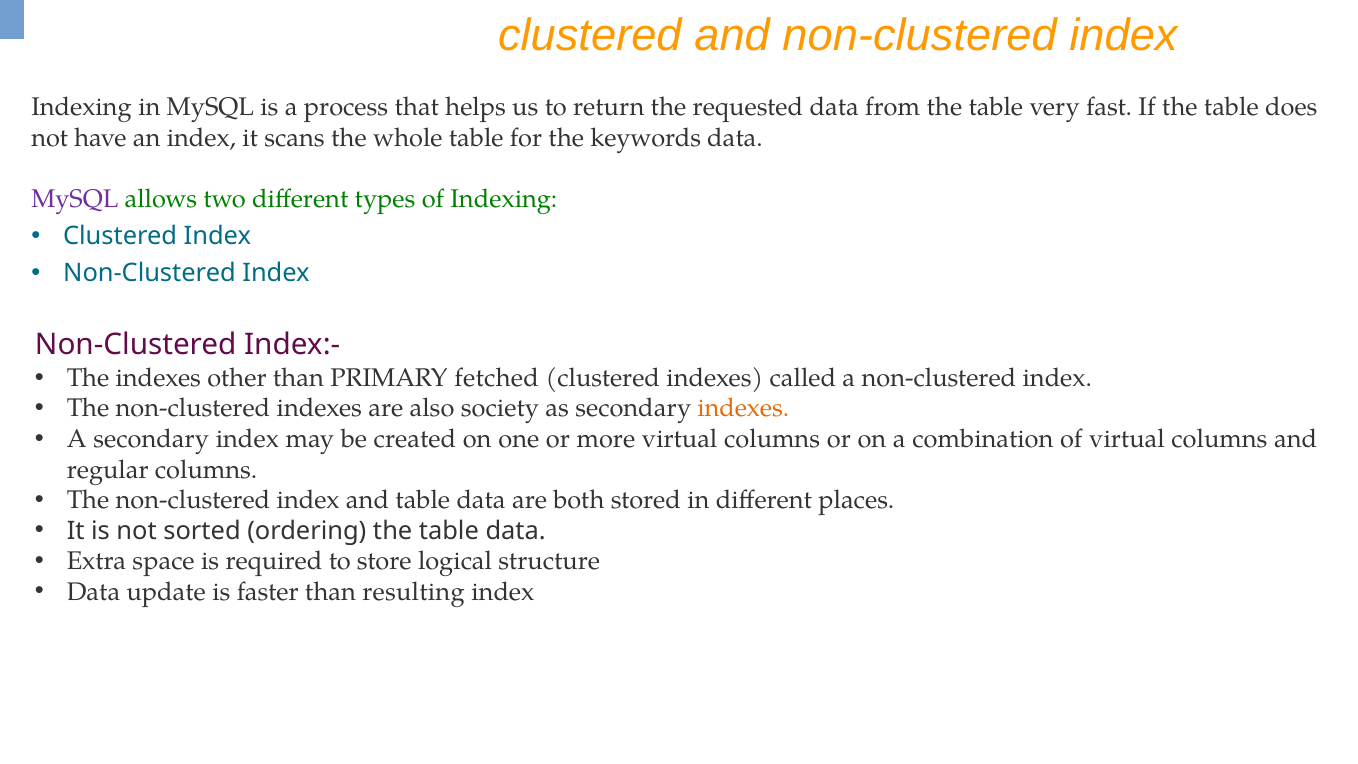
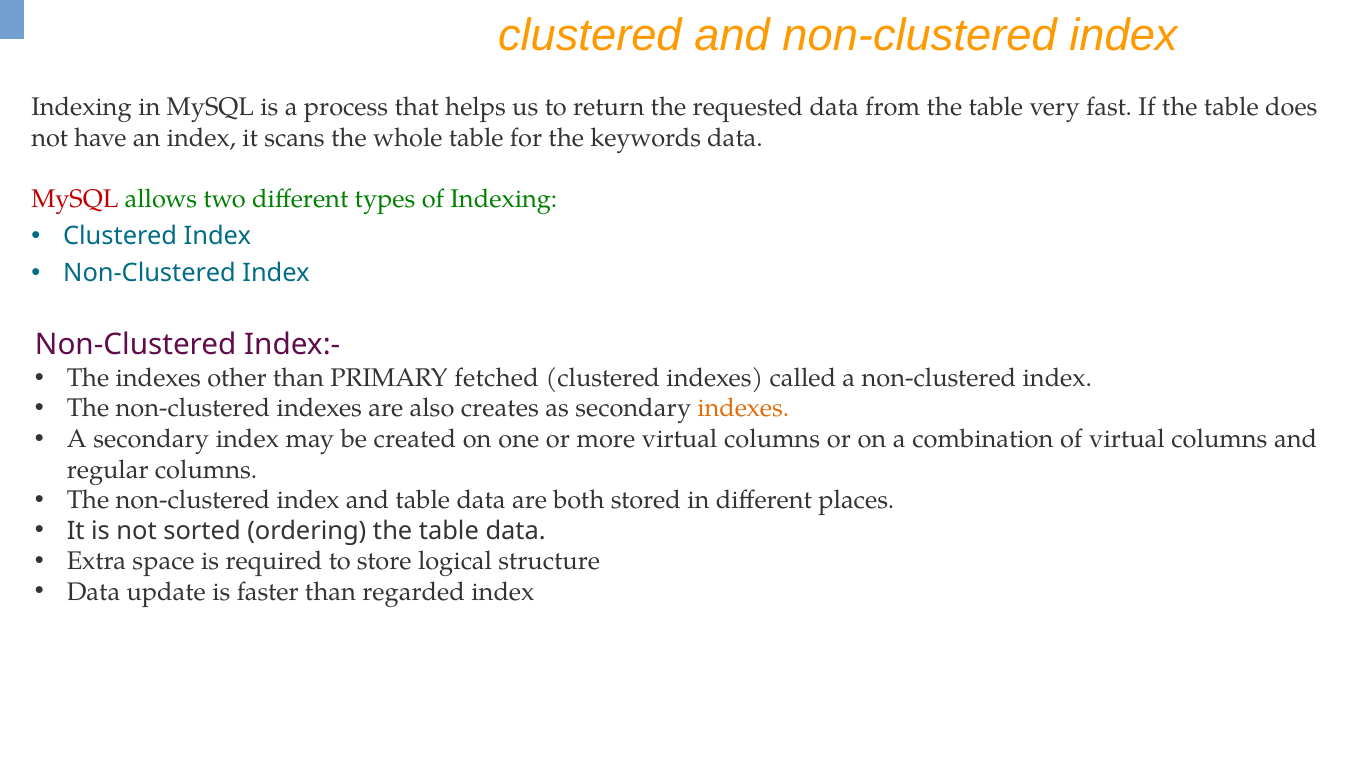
MySQL colour: purple -> red (75, 199)
society: society -> creates (500, 408)
resulting: resulting -> regarded (414, 592)
